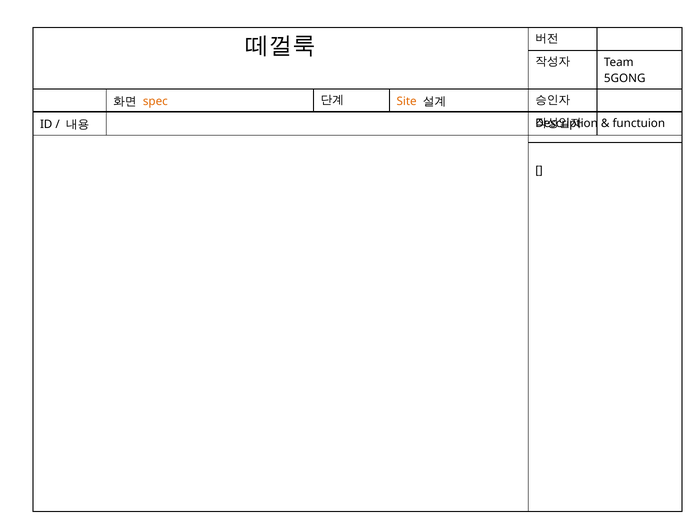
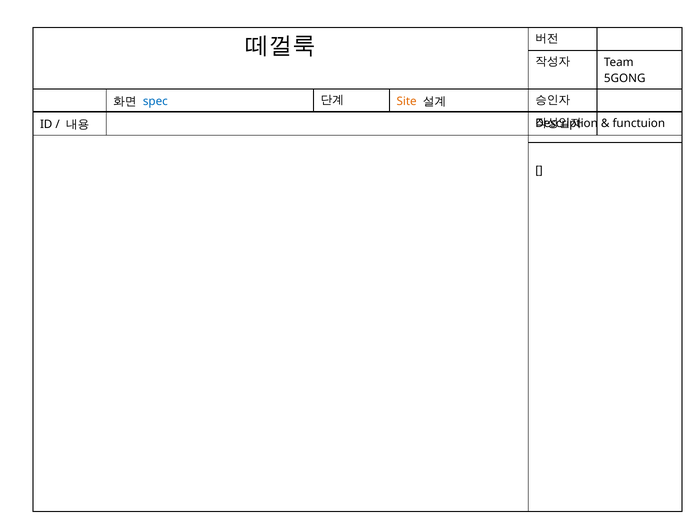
spec colour: orange -> blue (155, 101)
